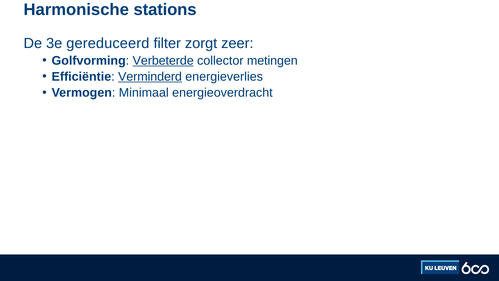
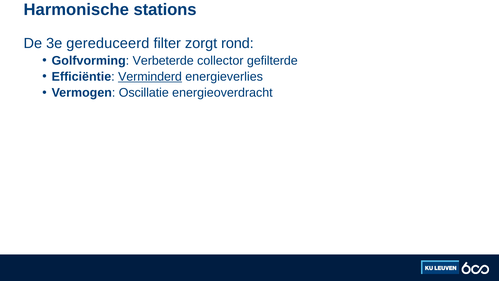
zeer: zeer -> rond (237, 43)
Verbeterde underline: present -> none (163, 61)
metingen: metingen -> gefilterde (272, 61)
Minimaal: Minimaal -> Oscillatie (144, 93)
